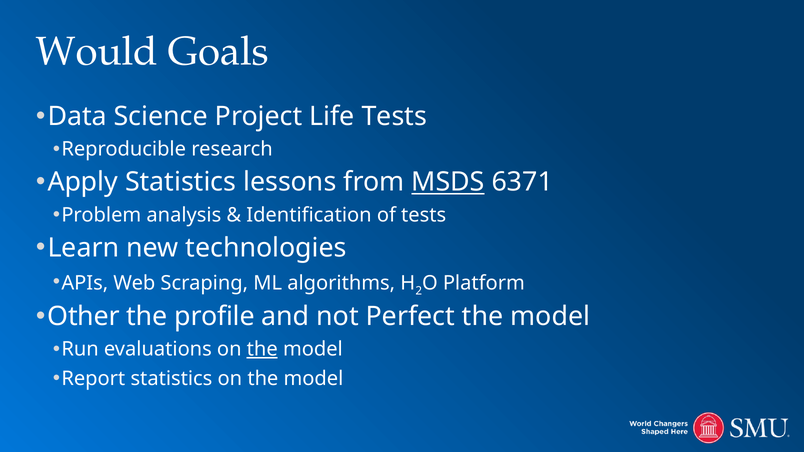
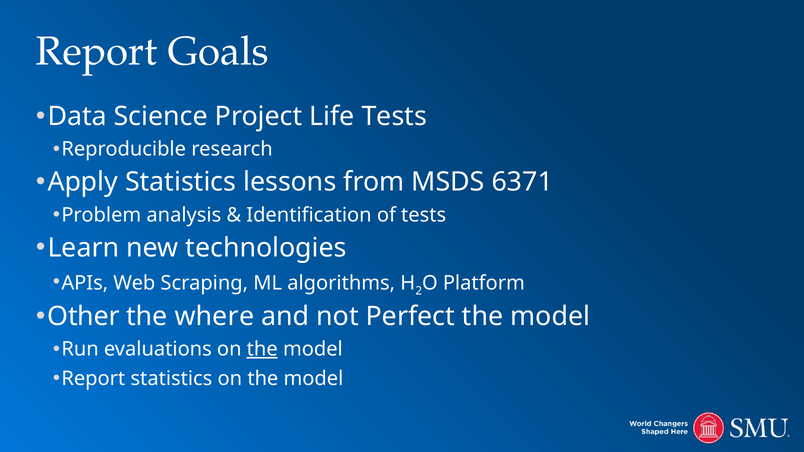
Would: Would -> Report (97, 52)
MSDS underline: present -> none (448, 182)
profile: profile -> where (214, 317)
